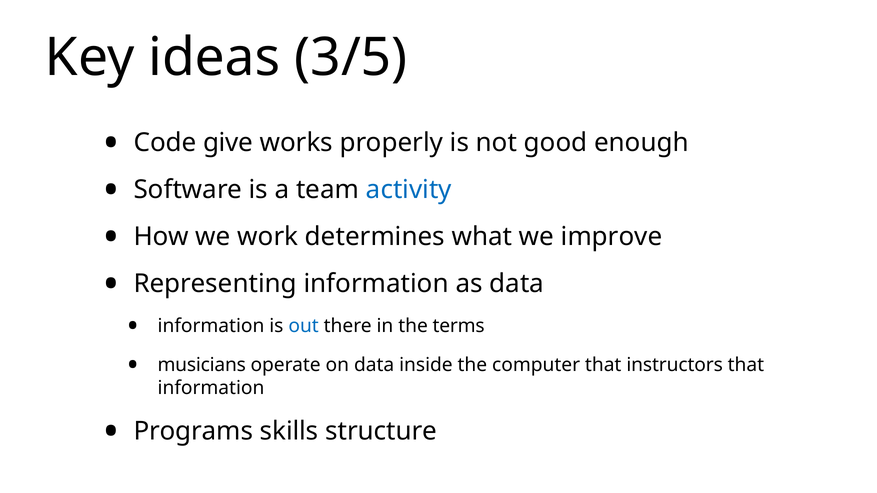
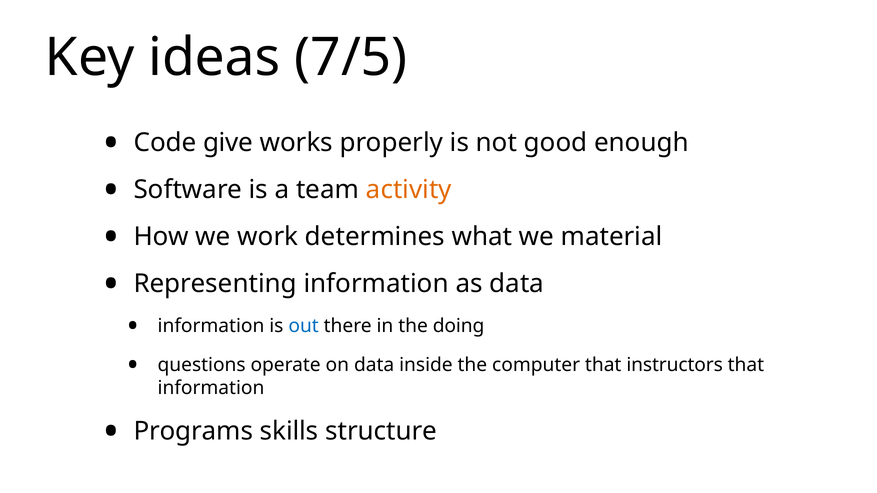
3/5: 3/5 -> 7/5 (351, 58)
activity colour: blue -> orange (409, 190)
improve: improve -> material (612, 237)
terms: terms -> doing (459, 326)
musicians: musicians -> questions (202, 365)
